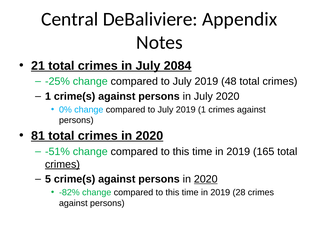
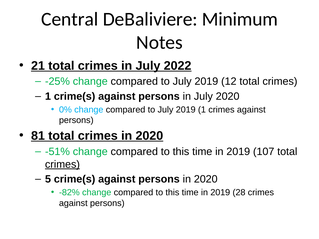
Appendix: Appendix -> Minimum (240, 19)
2084: 2084 -> 2022 (178, 66)
48: 48 -> 12 (229, 82)
165: 165 -> 107 (264, 152)
2020 underline: present -> none (206, 179)
